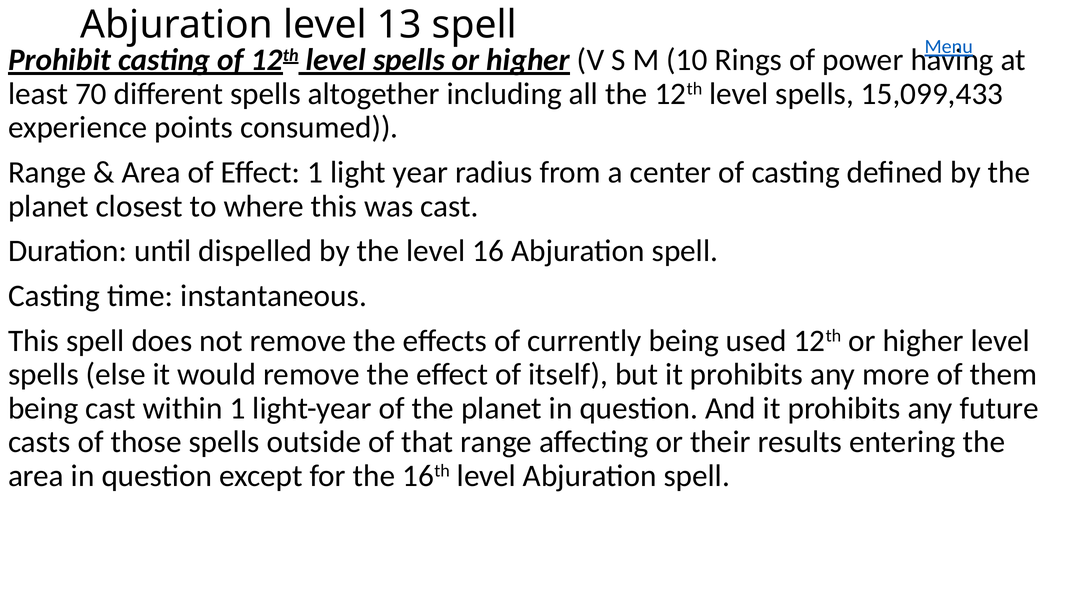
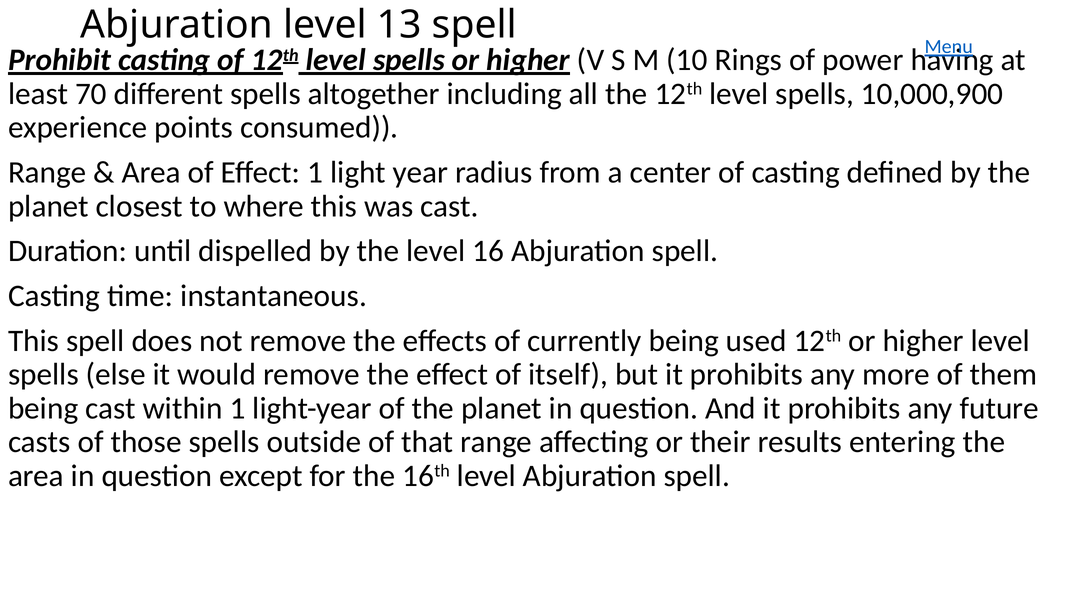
15,099,433: 15,099,433 -> 10,000,900 (932, 94)
